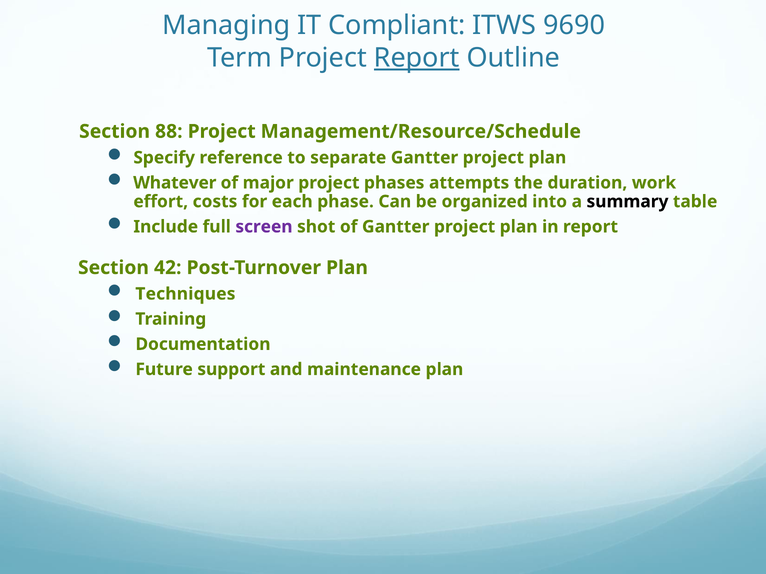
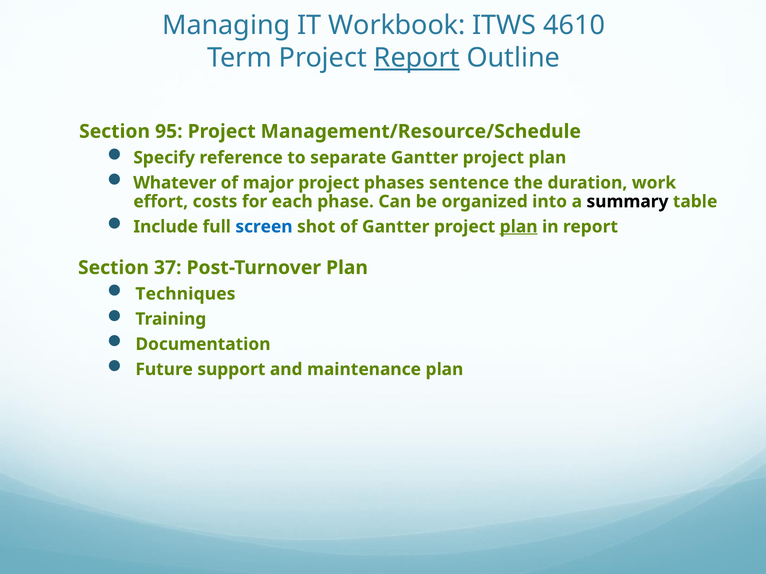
Compliant: Compliant -> Workbook (397, 25)
9690: 9690 -> 4610 (574, 25)
88: 88 -> 95 (169, 132)
attempts: attempts -> sentence (469, 183)
screen colour: purple -> blue (264, 227)
plan underline: none -> present (519, 227)
42: 42 -> 37 (168, 268)
